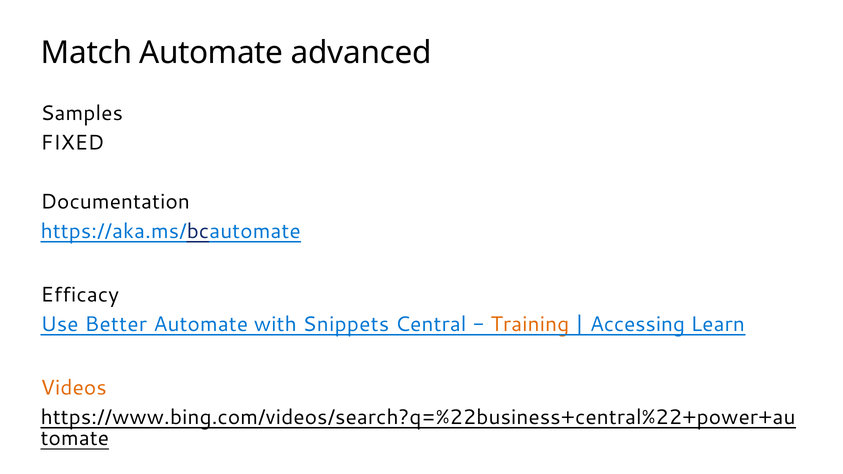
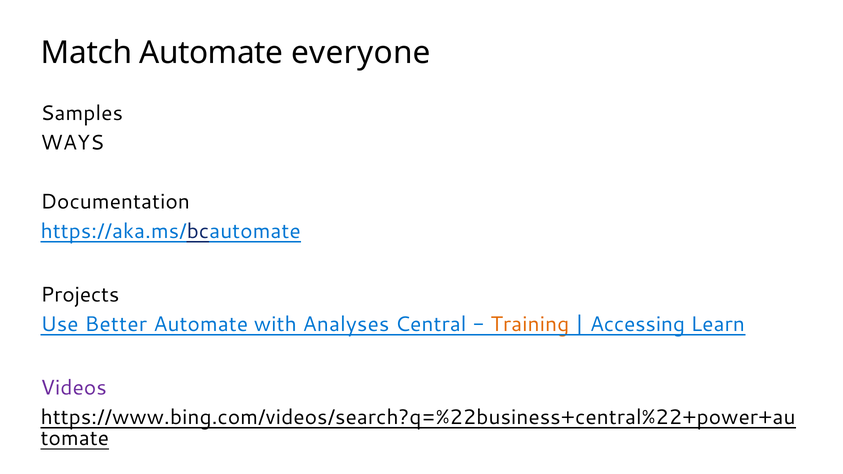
advanced: advanced -> everyone (361, 53)
FIXED: FIXED -> WAYS (72, 143)
Efficacy: Efficacy -> Projects (80, 295)
Snippets: Snippets -> Analyses (346, 324)
Videos colour: orange -> purple (74, 388)
